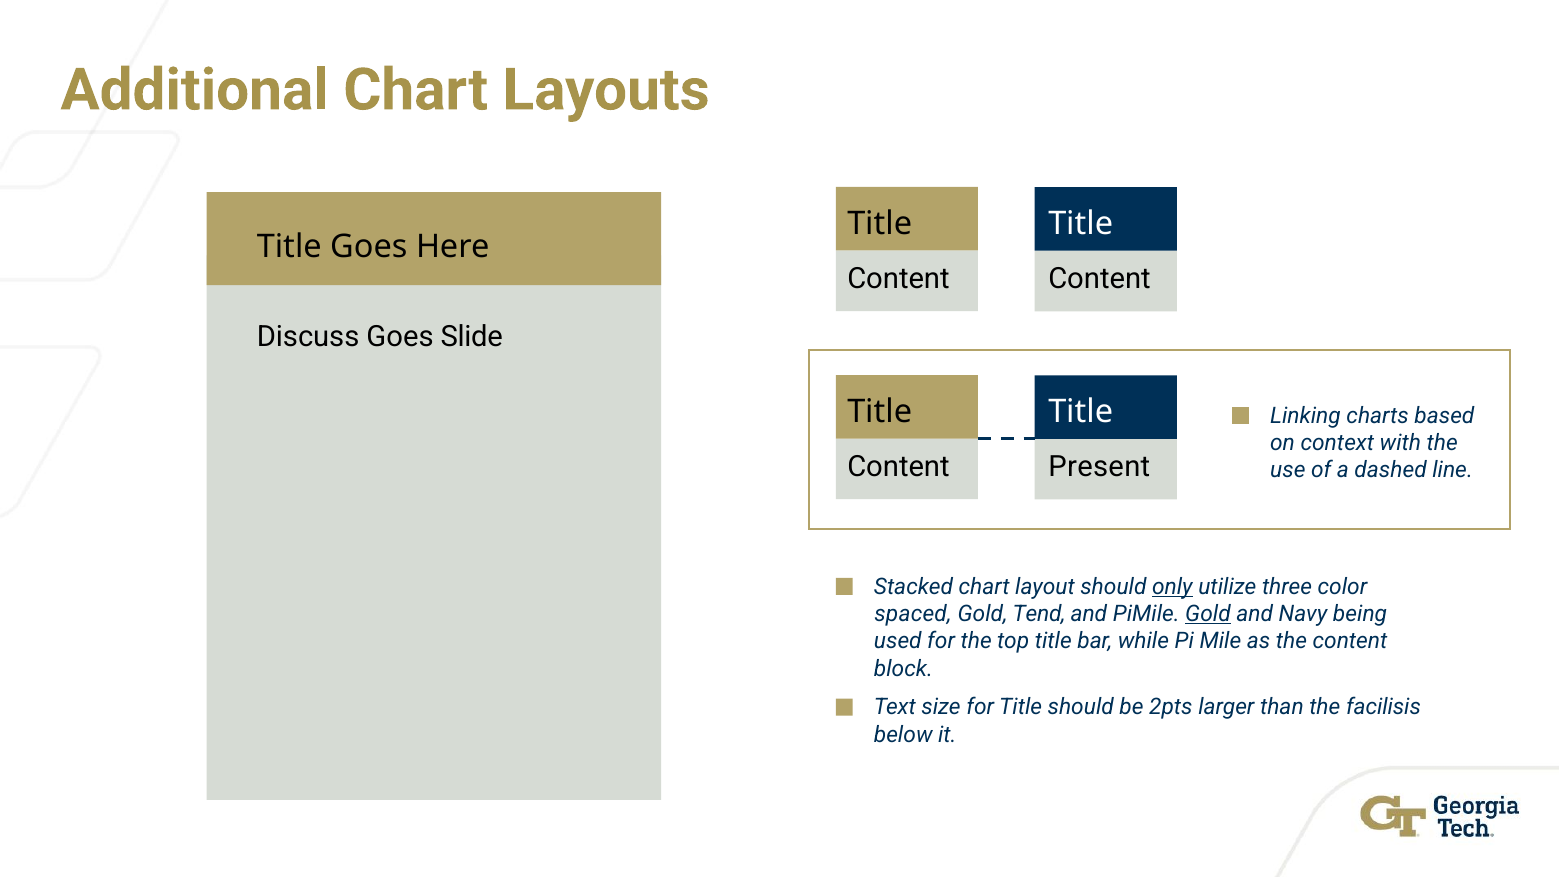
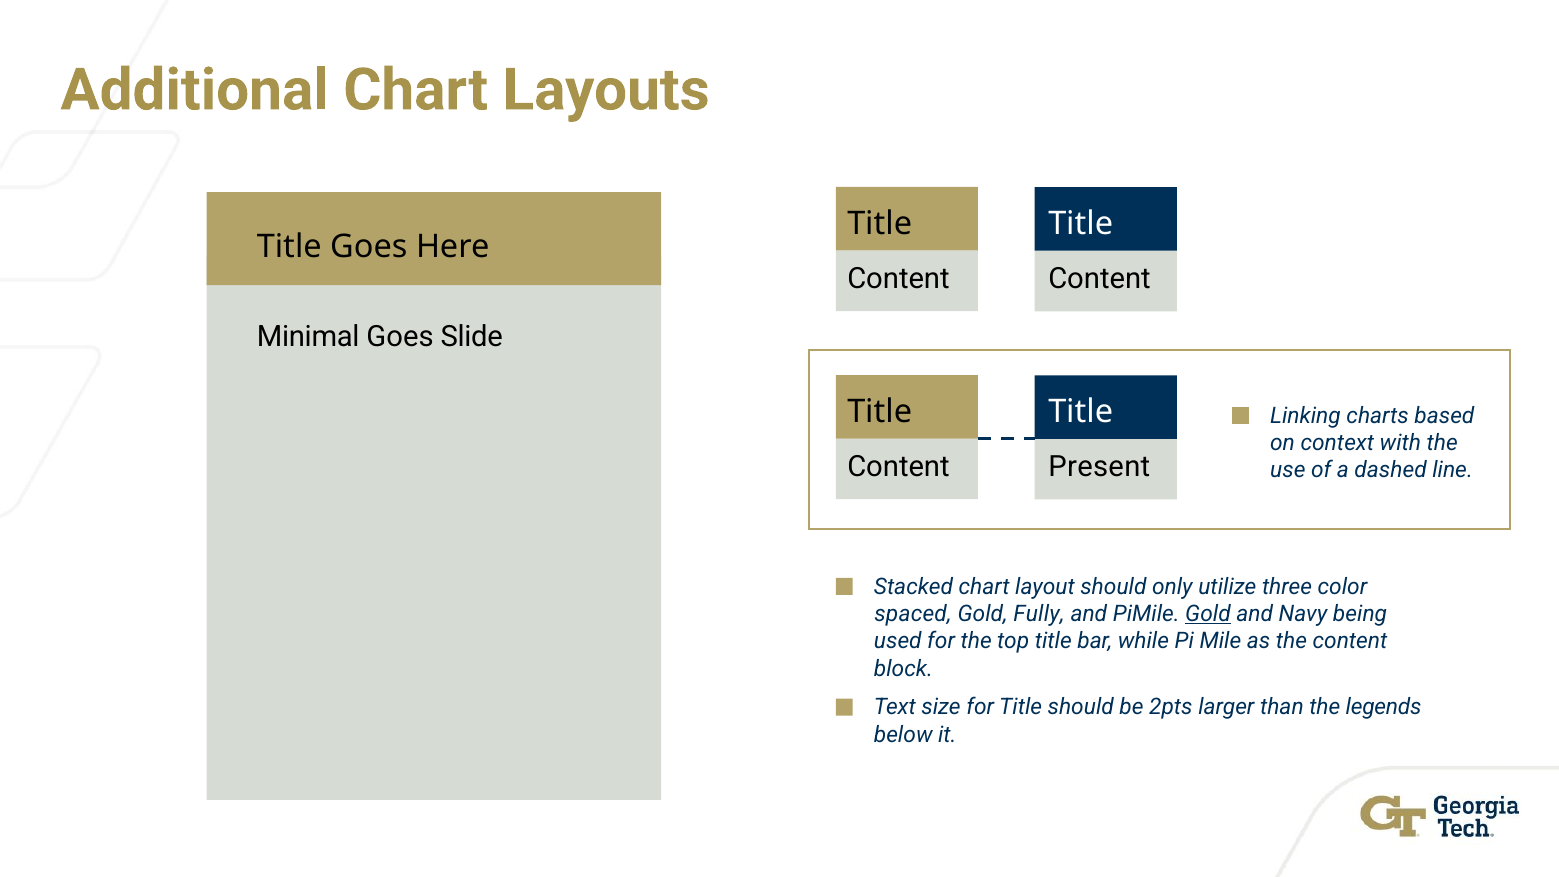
Discuss: Discuss -> Minimal (308, 336)
only underline: present -> none (1172, 587)
Tend: Tend -> Fully (1039, 614)
facilisis: facilisis -> legends (1384, 707)
